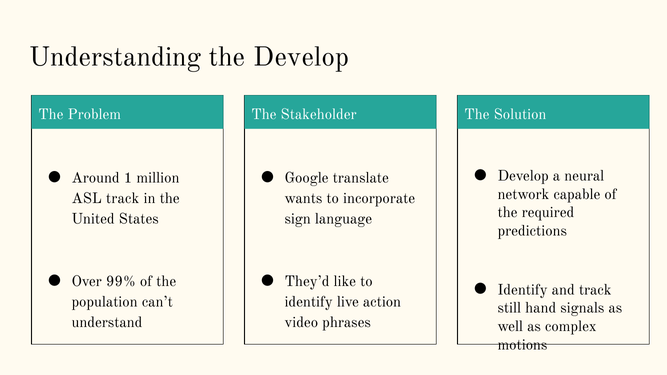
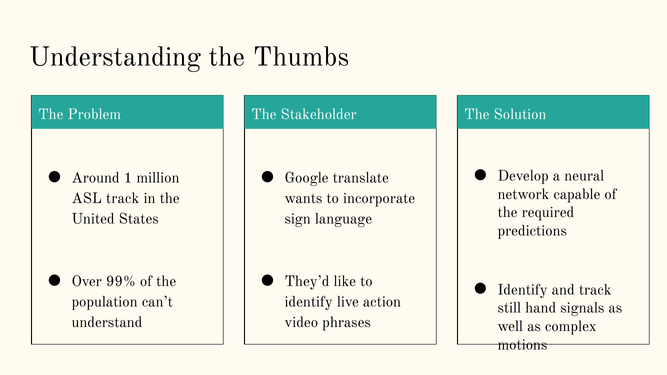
the Develop: Develop -> Thumbs (301, 57)
